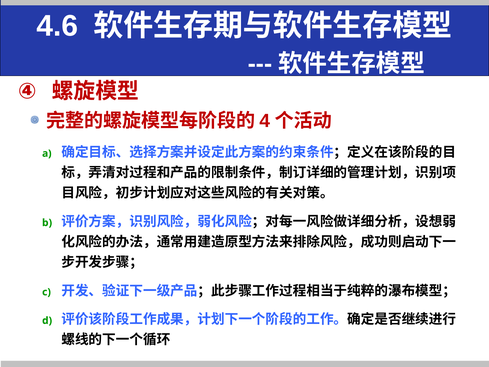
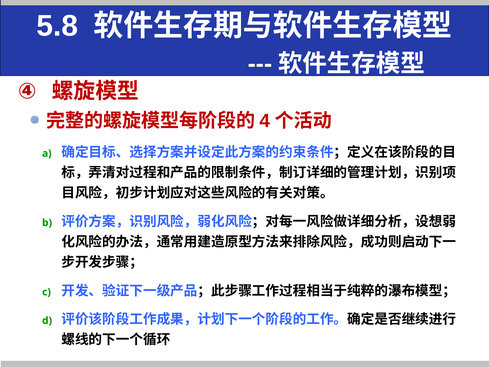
4.6: 4.6 -> 5.8 (57, 26)
